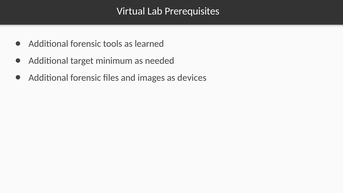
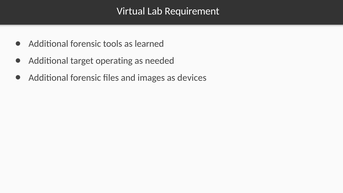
Prerequisites: Prerequisites -> Requirement (192, 11)
minimum: minimum -> operating (114, 61)
